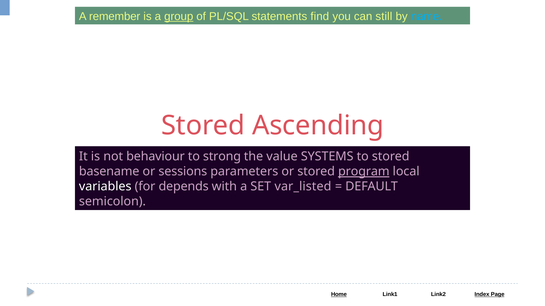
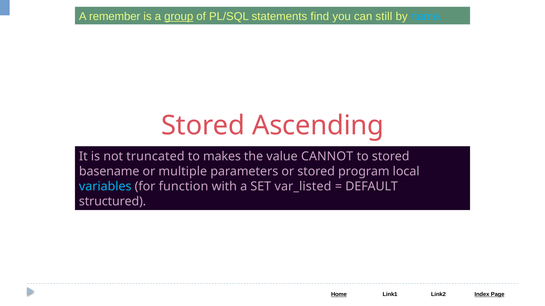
behaviour: behaviour -> truncated (155, 157)
strong: strong -> makes (222, 157)
SYSTEMS: SYSTEMS -> CANNOT (327, 157)
sessions: sessions -> multiple (183, 172)
program underline: present -> none (364, 172)
variables colour: white -> light blue (105, 187)
depends: depends -> function (184, 187)
semicolon: semicolon -> structured (112, 202)
